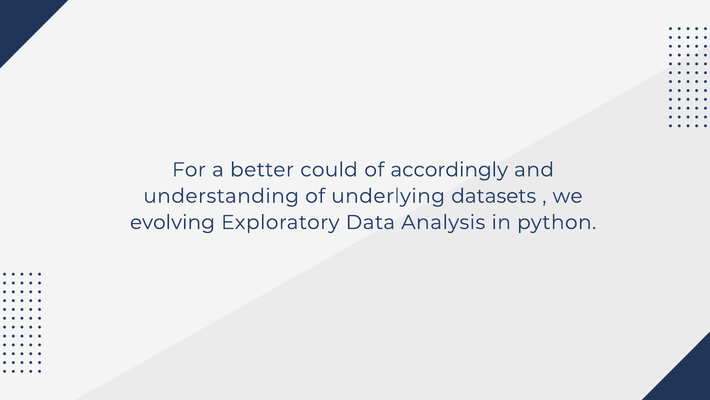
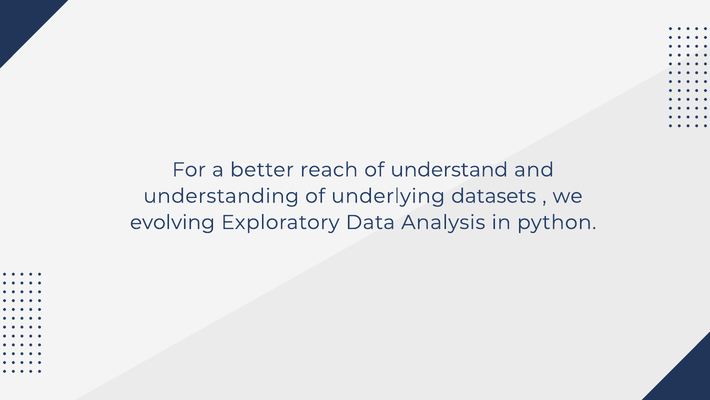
could: could -> reach (329, 170)
accordingly: accordingly -> understand (449, 170)
